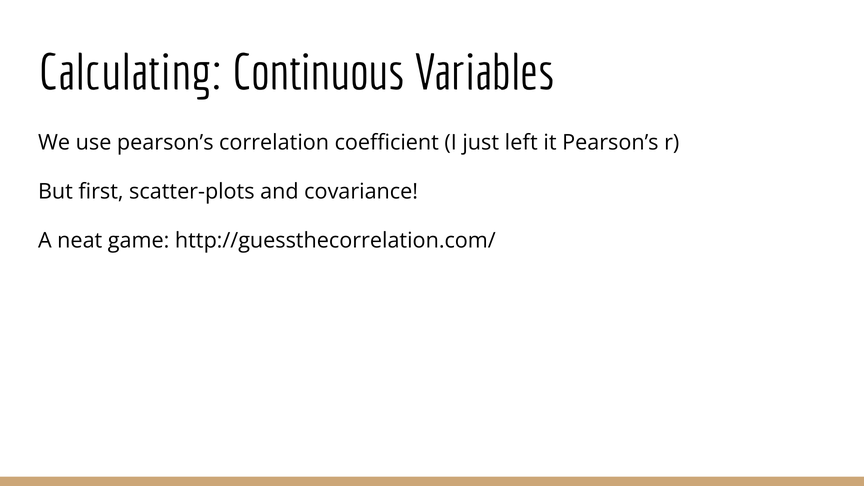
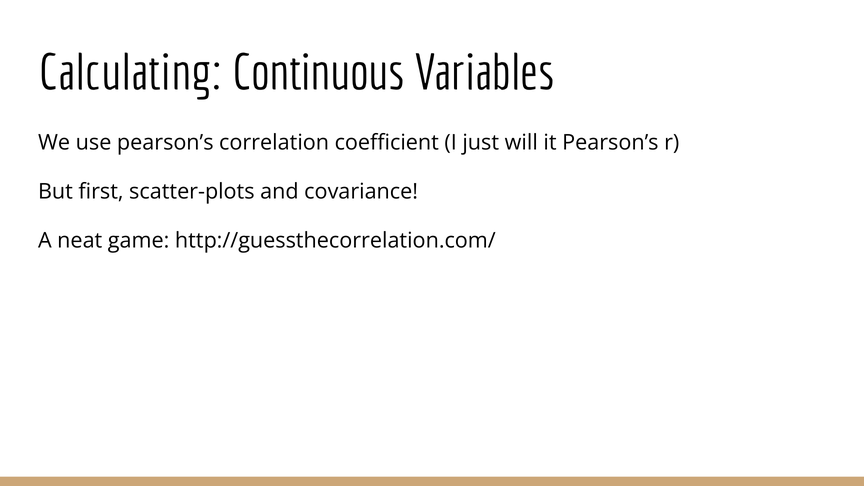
left: left -> will (521, 143)
